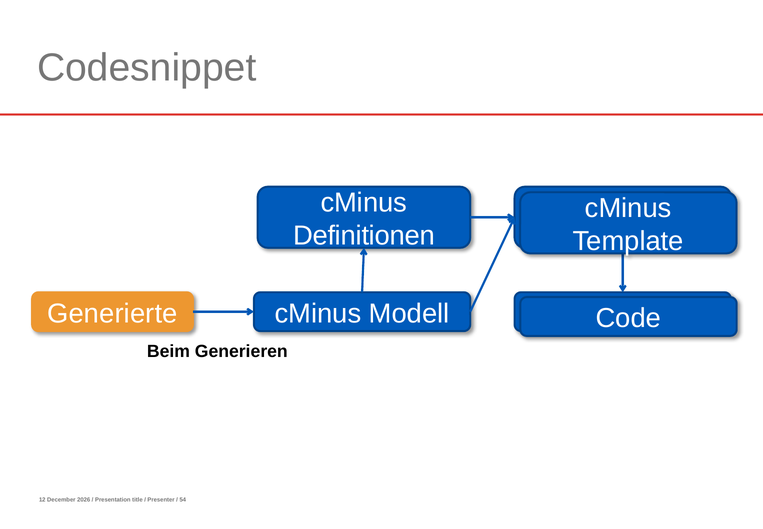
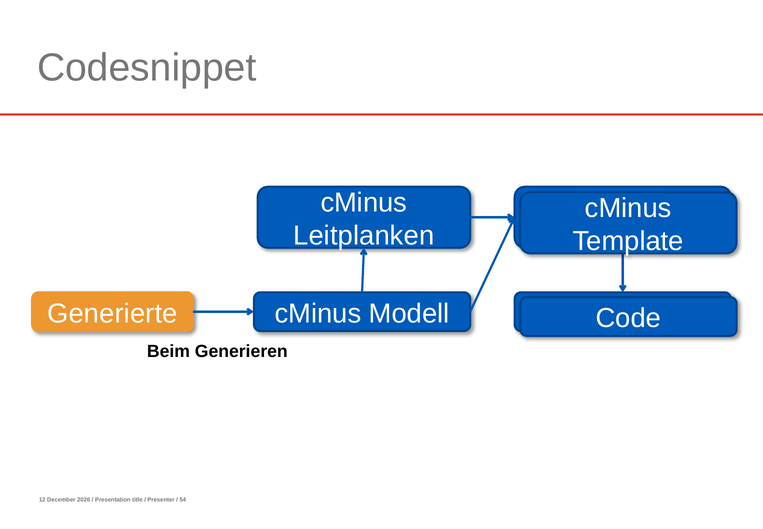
Definitionen: Definitionen -> Leitplanken (364, 235)
